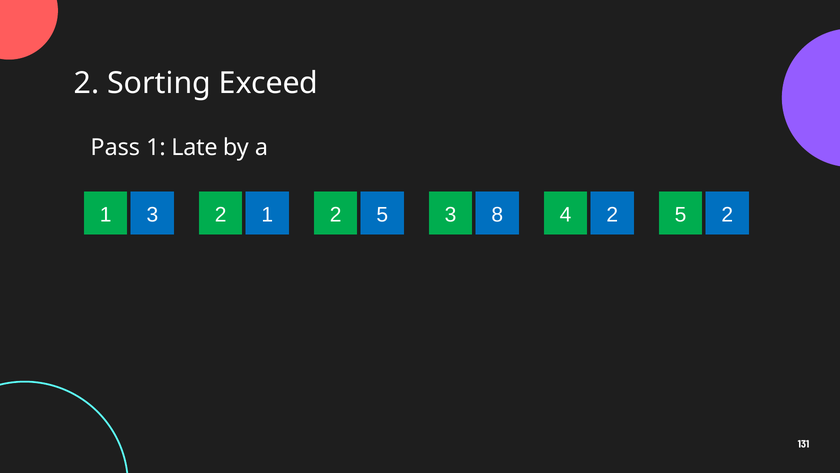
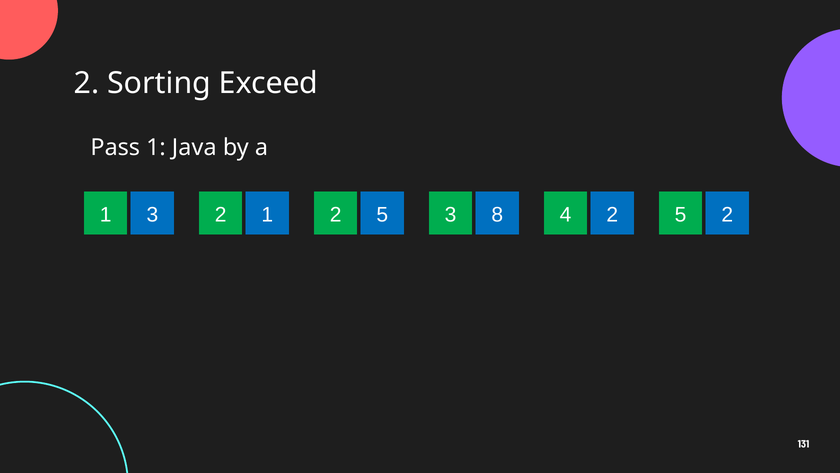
Late: Late -> Java (194, 147)
